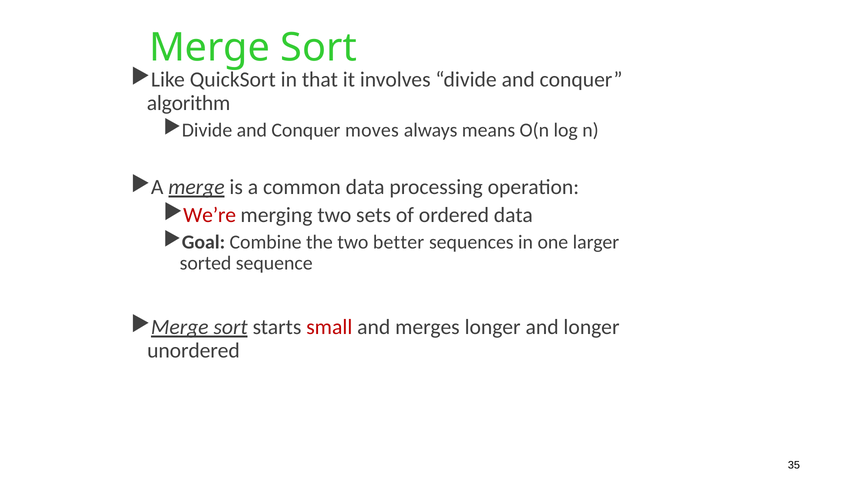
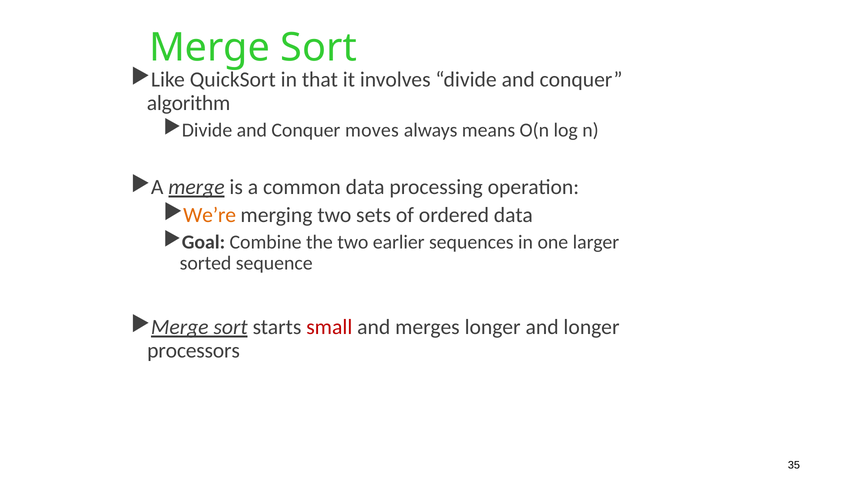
We’re colour: red -> orange (210, 215)
better: better -> earlier (399, 242)
unordered: unordered -> processors (194, 351)
